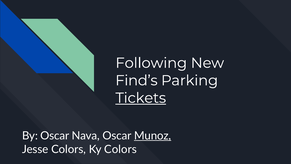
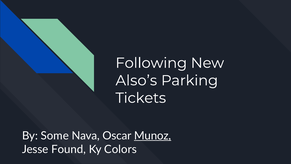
Find’s: Find’s -> Also’s (136, 80)
Tickets underline: present -> none (141, 98)
By Oscar: Oscar -> Some (55, 135)
Jesse Colors: Colors -> Found (69, 149)
